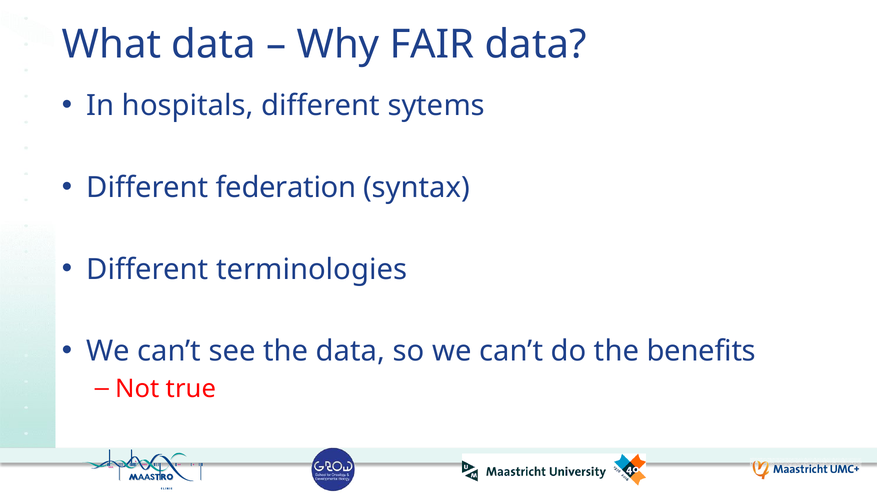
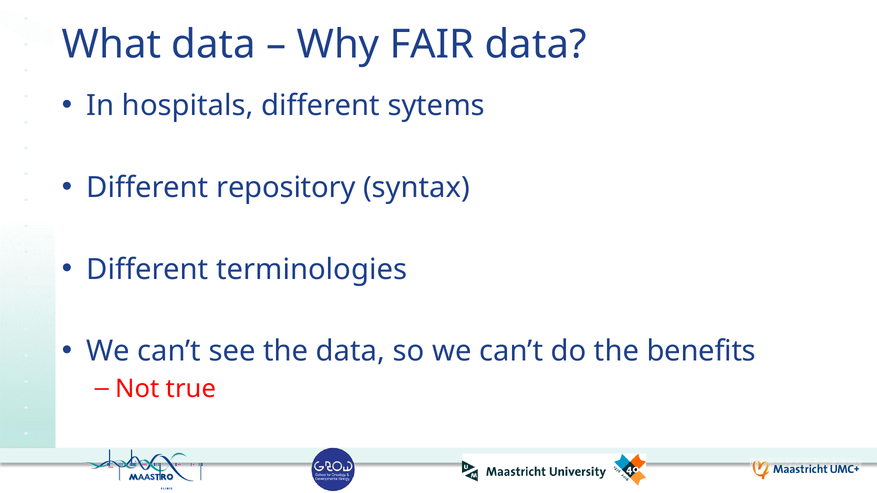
federation: federation -> repository (286, 188)
